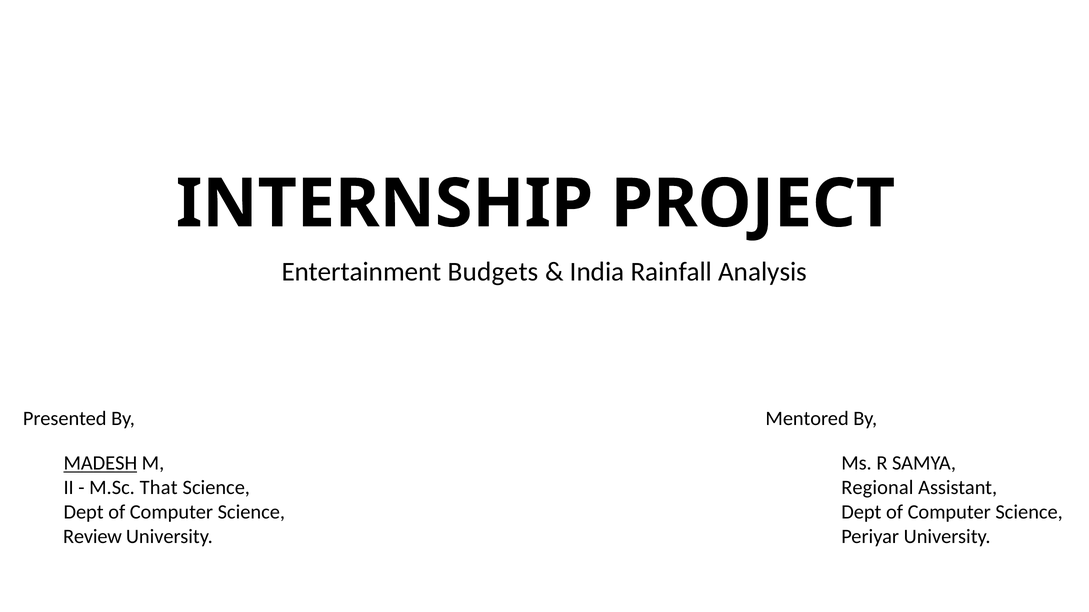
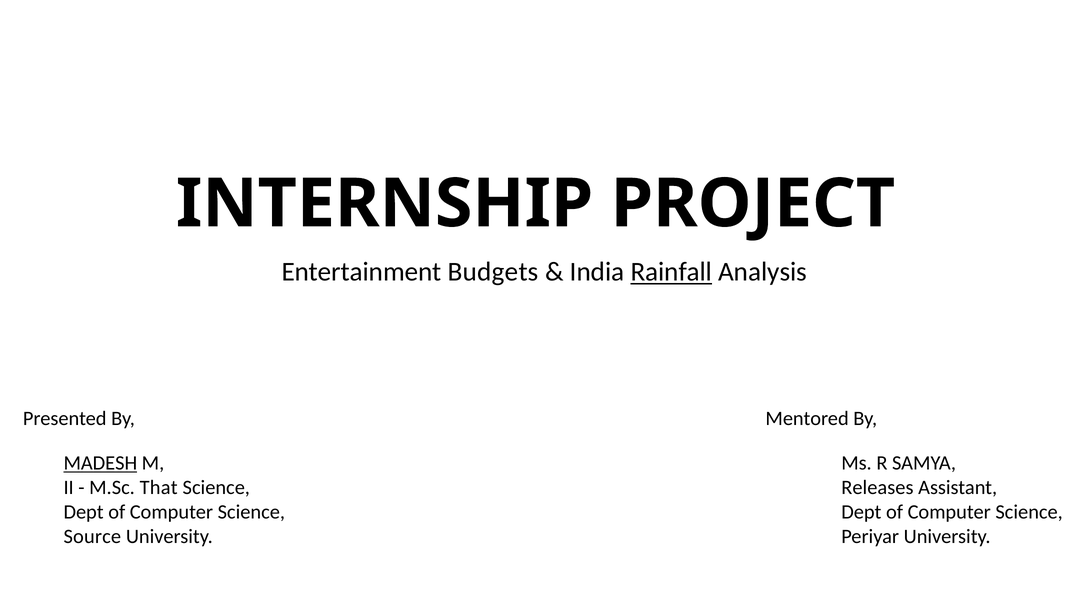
Rainfall underline: none -> present (671, 272)
Regional: Regional -> Releases (877, 488)
Review: Review -> Source (92, 537)
